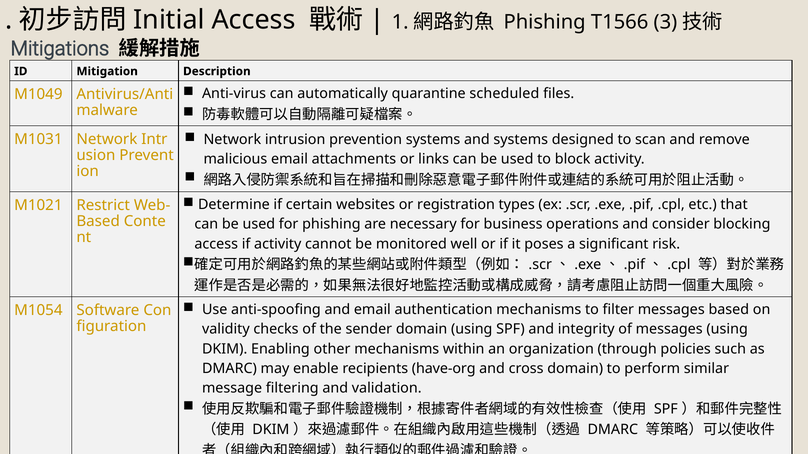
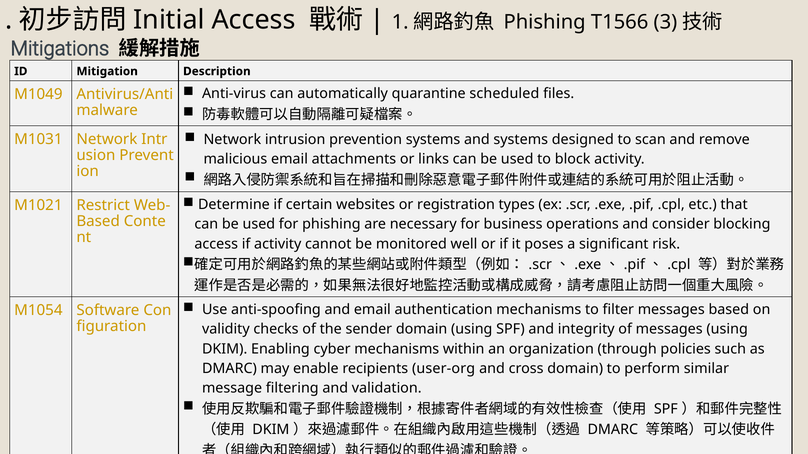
other: other -> cyber (332, 349)
have-org: have-org -> user-org (444, 369)
